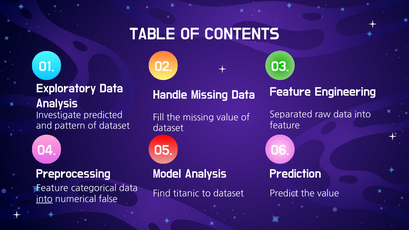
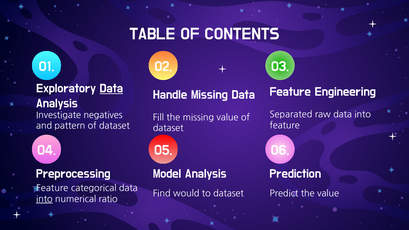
Data underline: none -> present (111, 88)
predicted: predicted -> negatives (103, 115)
titanic: titanic -> would (186, 194)
false: false -> ratio (108, 199)
